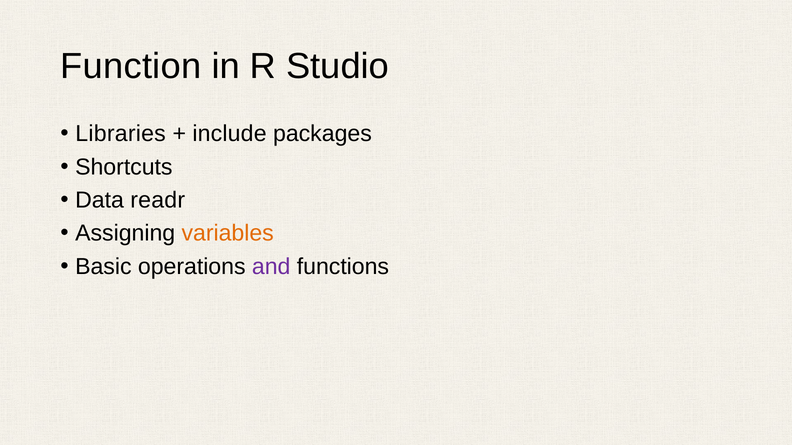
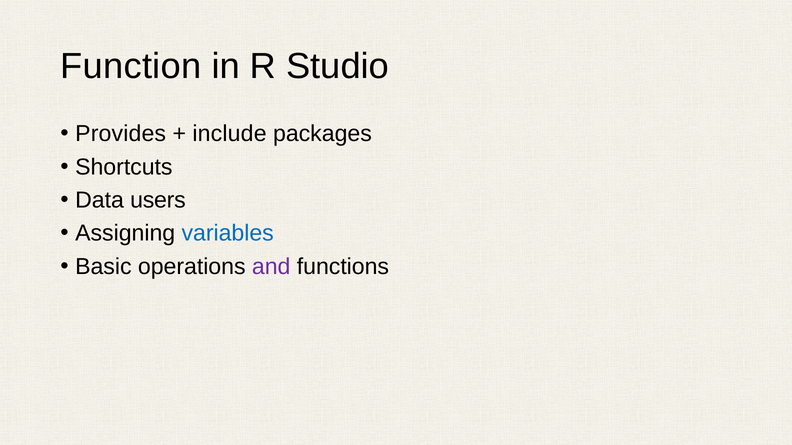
Libraries: Libraries -> Provides (121, 134)
readr: readr -> users (158, 200)
variables colour: orange -> blue (228, 234)
